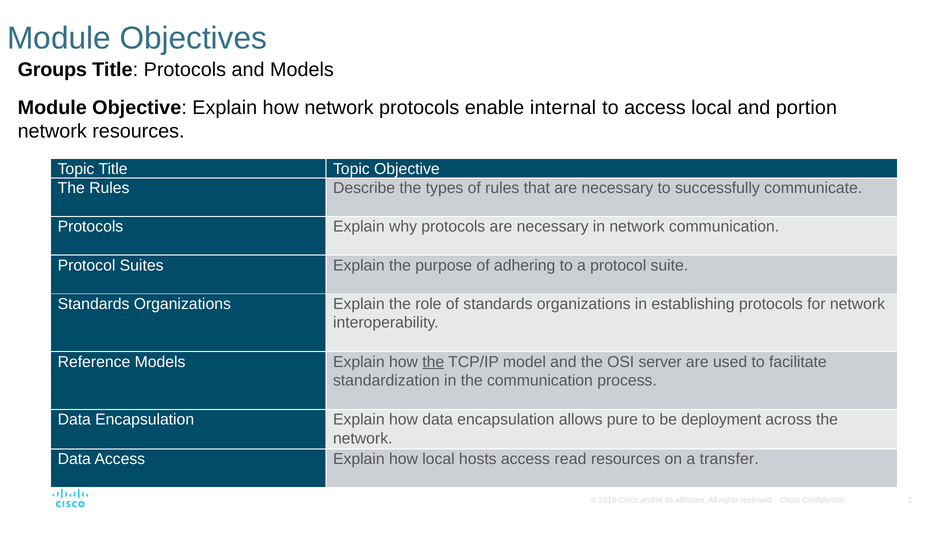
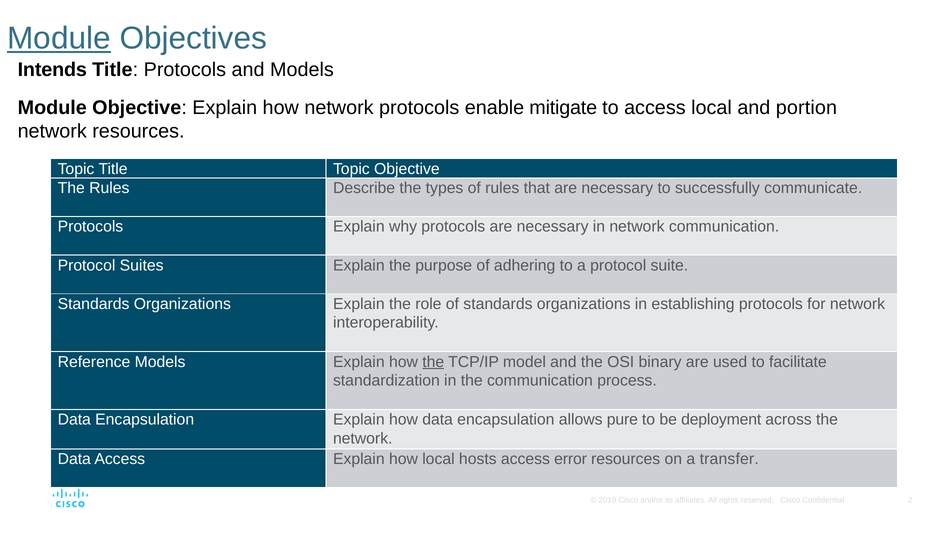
Module underline: none -> present (59, 38)
Groups: Groups -> Intends (52, 70)
internal: internal -> mitigate (563, 108)
server: server -> binary (660, 362)
read: read -> error (571, 459)
